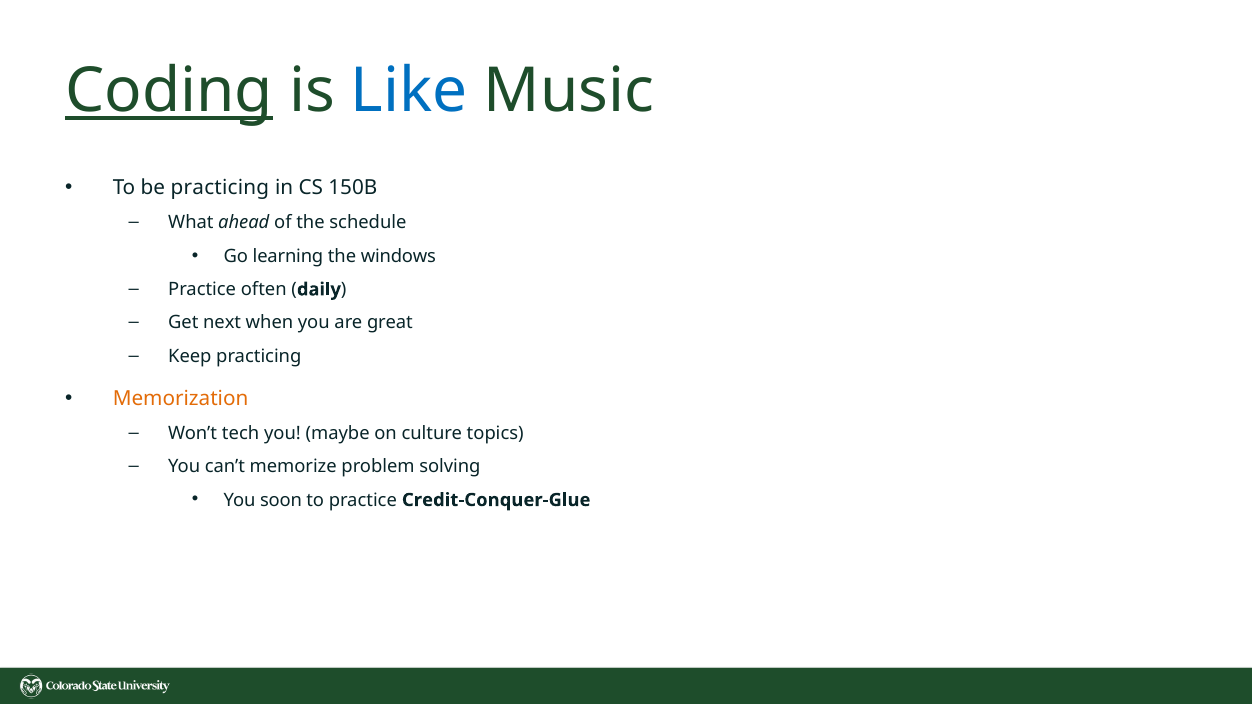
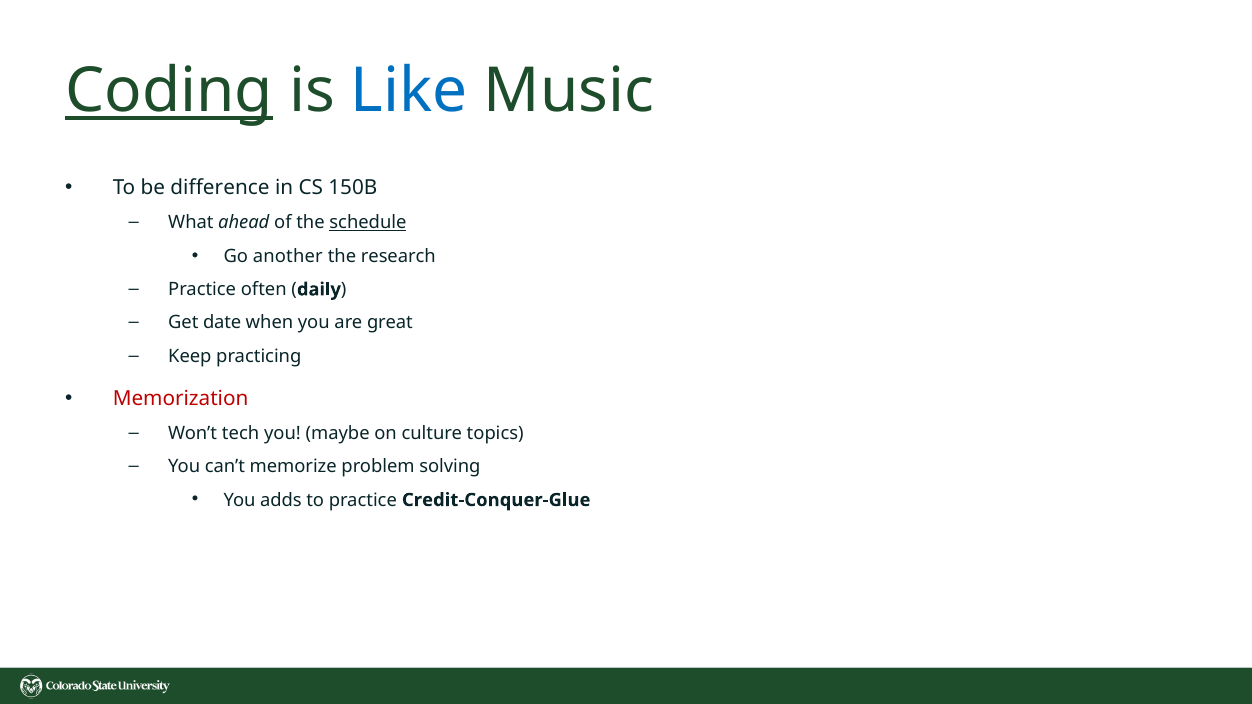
be practicing: practicing -> difference (220, 188)
schedule underline: none -> present (368, 223)
learning: learning -> another (288, 256)
windows: windows -> research (398, 256)
next: next -> date (222, 323)
Memorization colour: orange -> red (181, 399)
soon: soon -> adds (281, 500)
